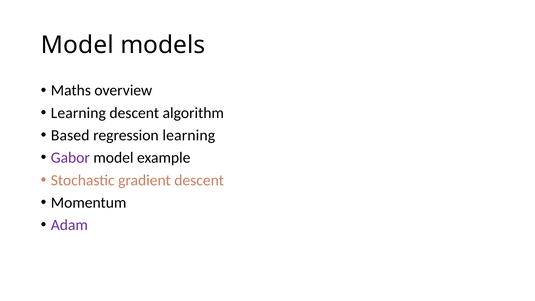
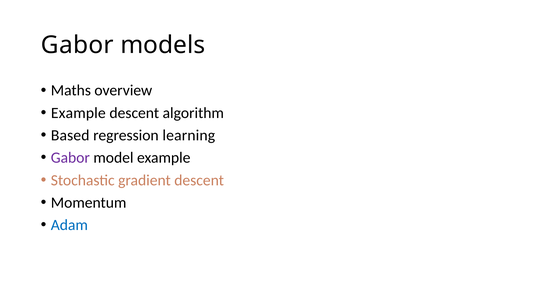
Model: Model -> Gabor (77, 45)
Learning: Learning -> Example (78, 113)
Adam colour: purple -> blue (69, 225)
